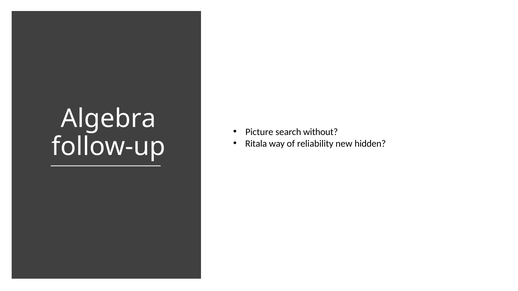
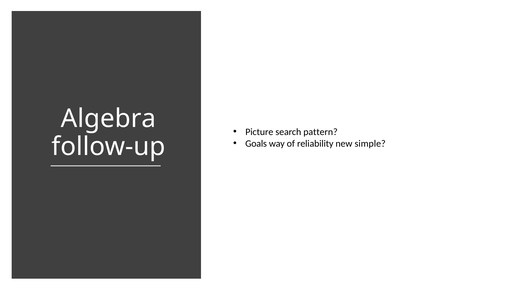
without: without -> pattern (320, 132)
Ritala: Ritala -> Goals (256, 144)
hidden: hidden -> simple (370, 144)
